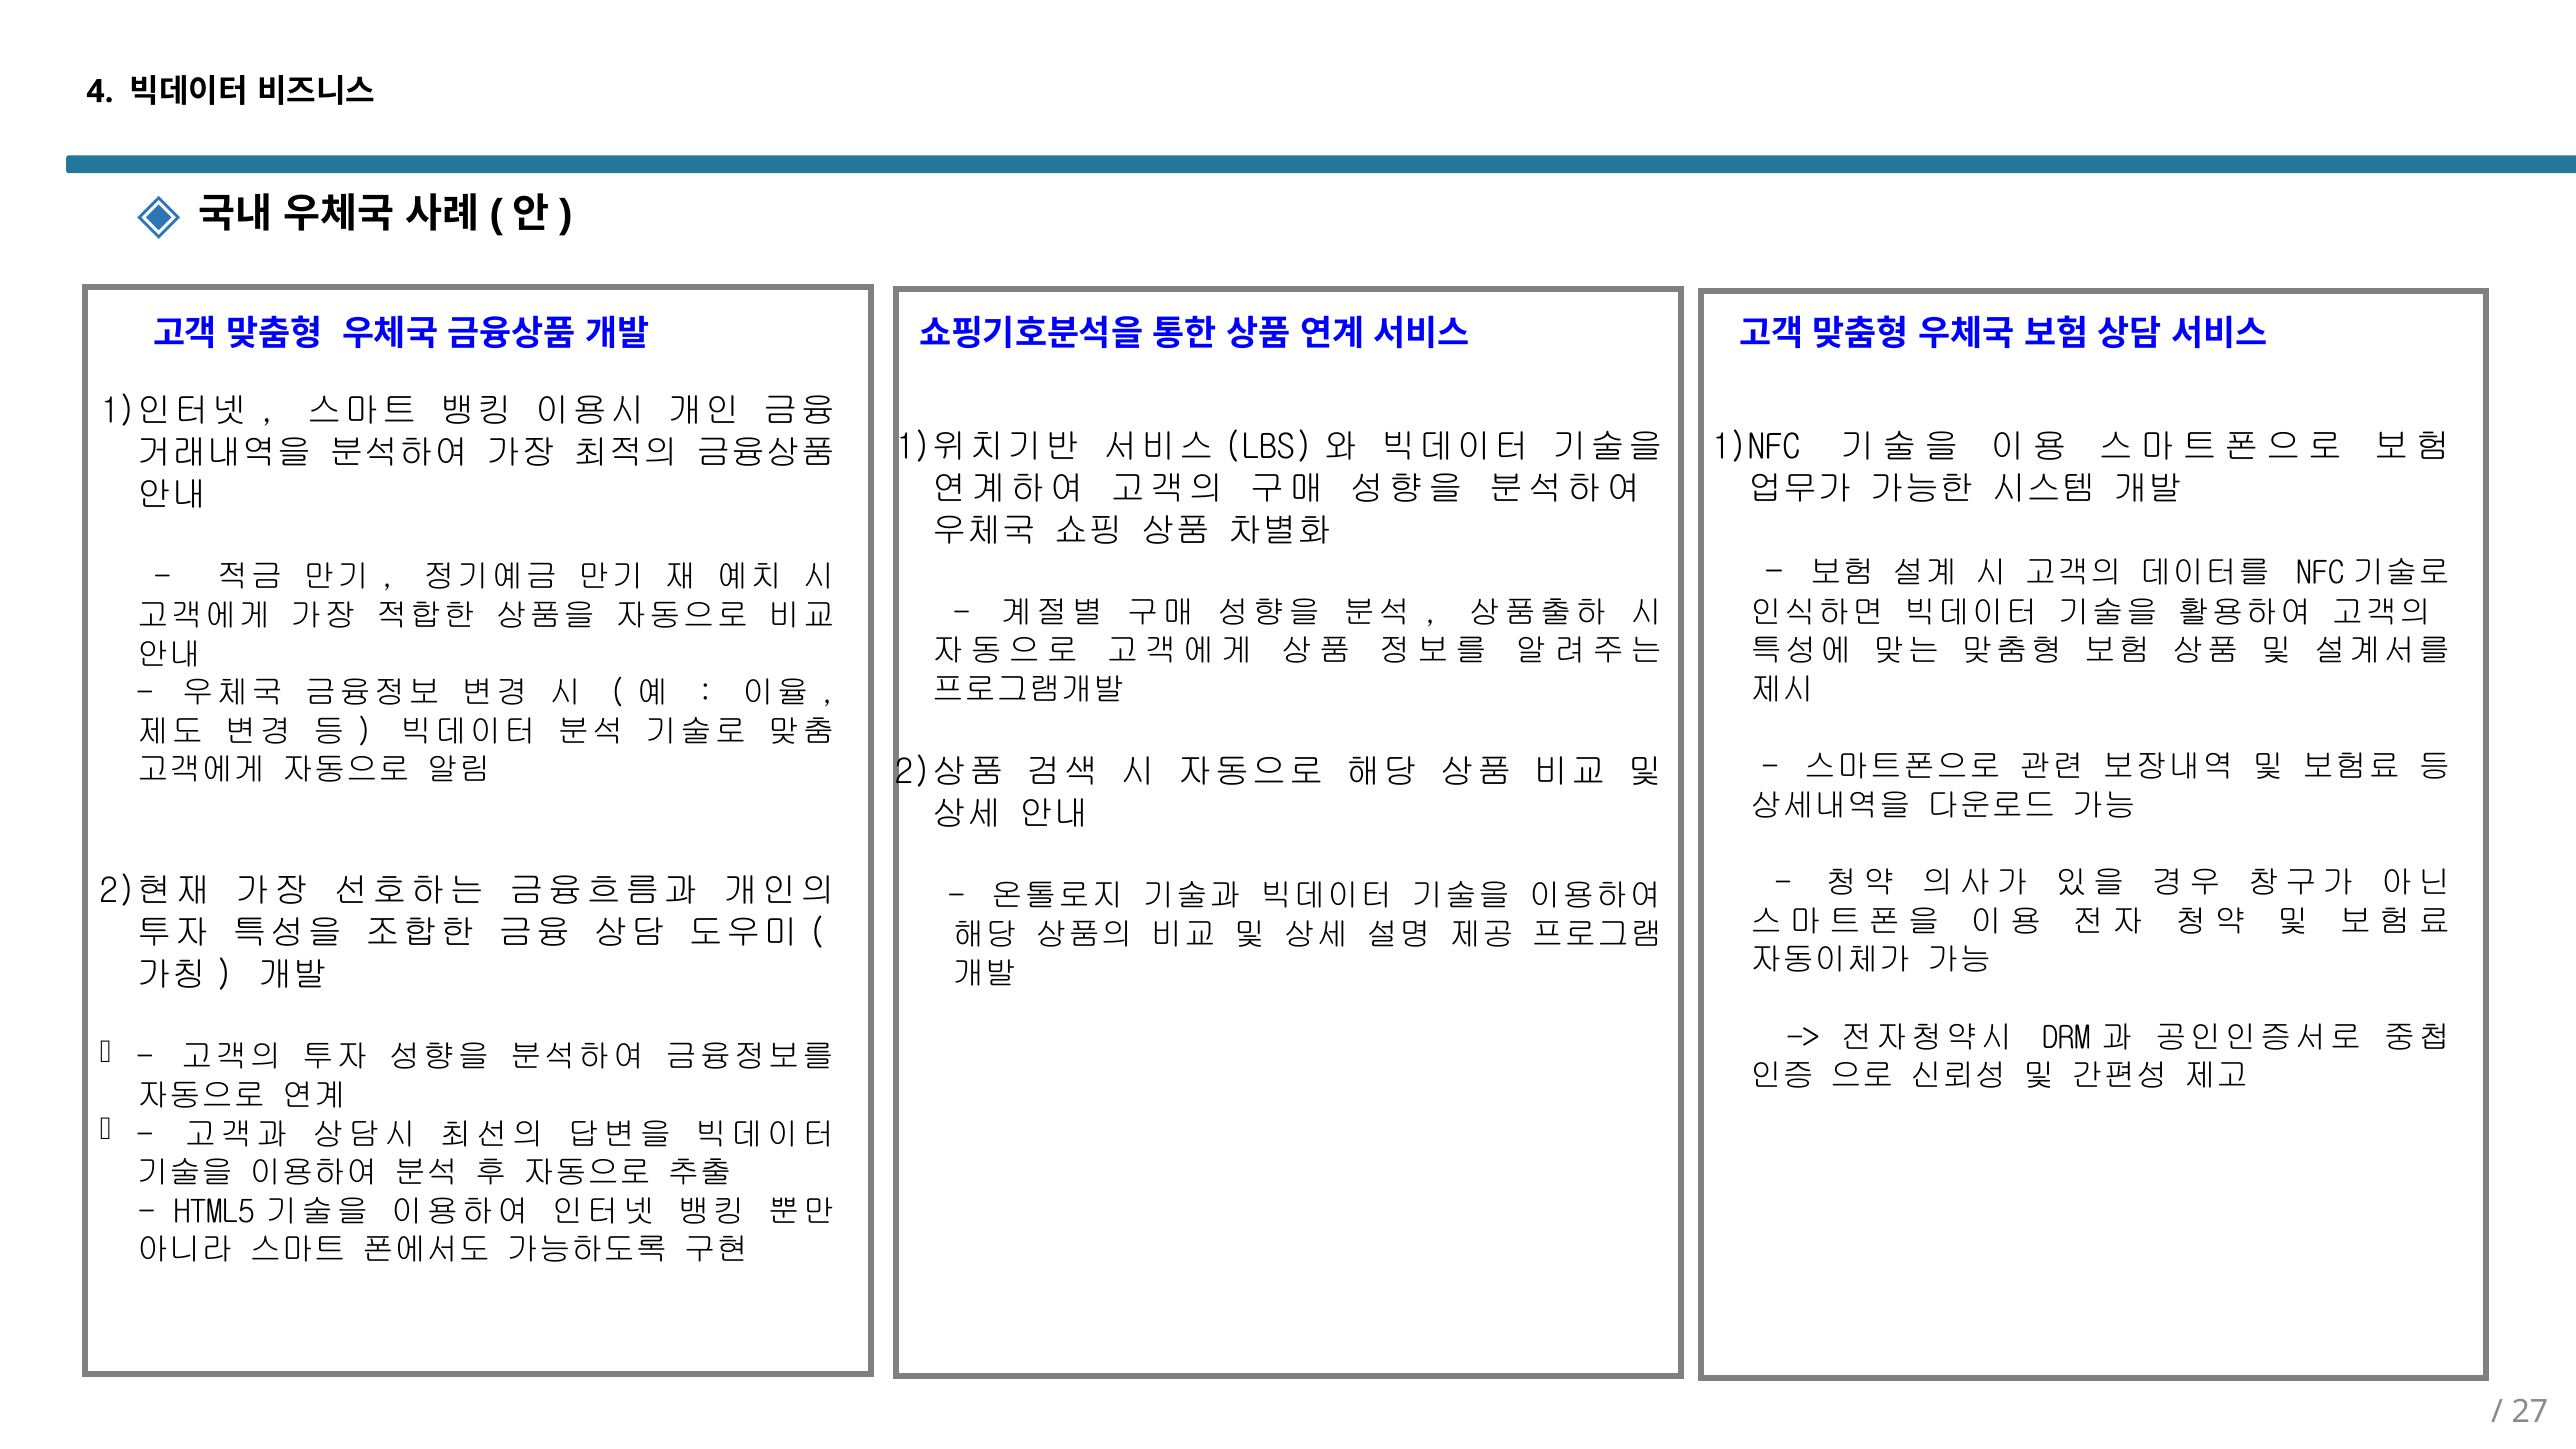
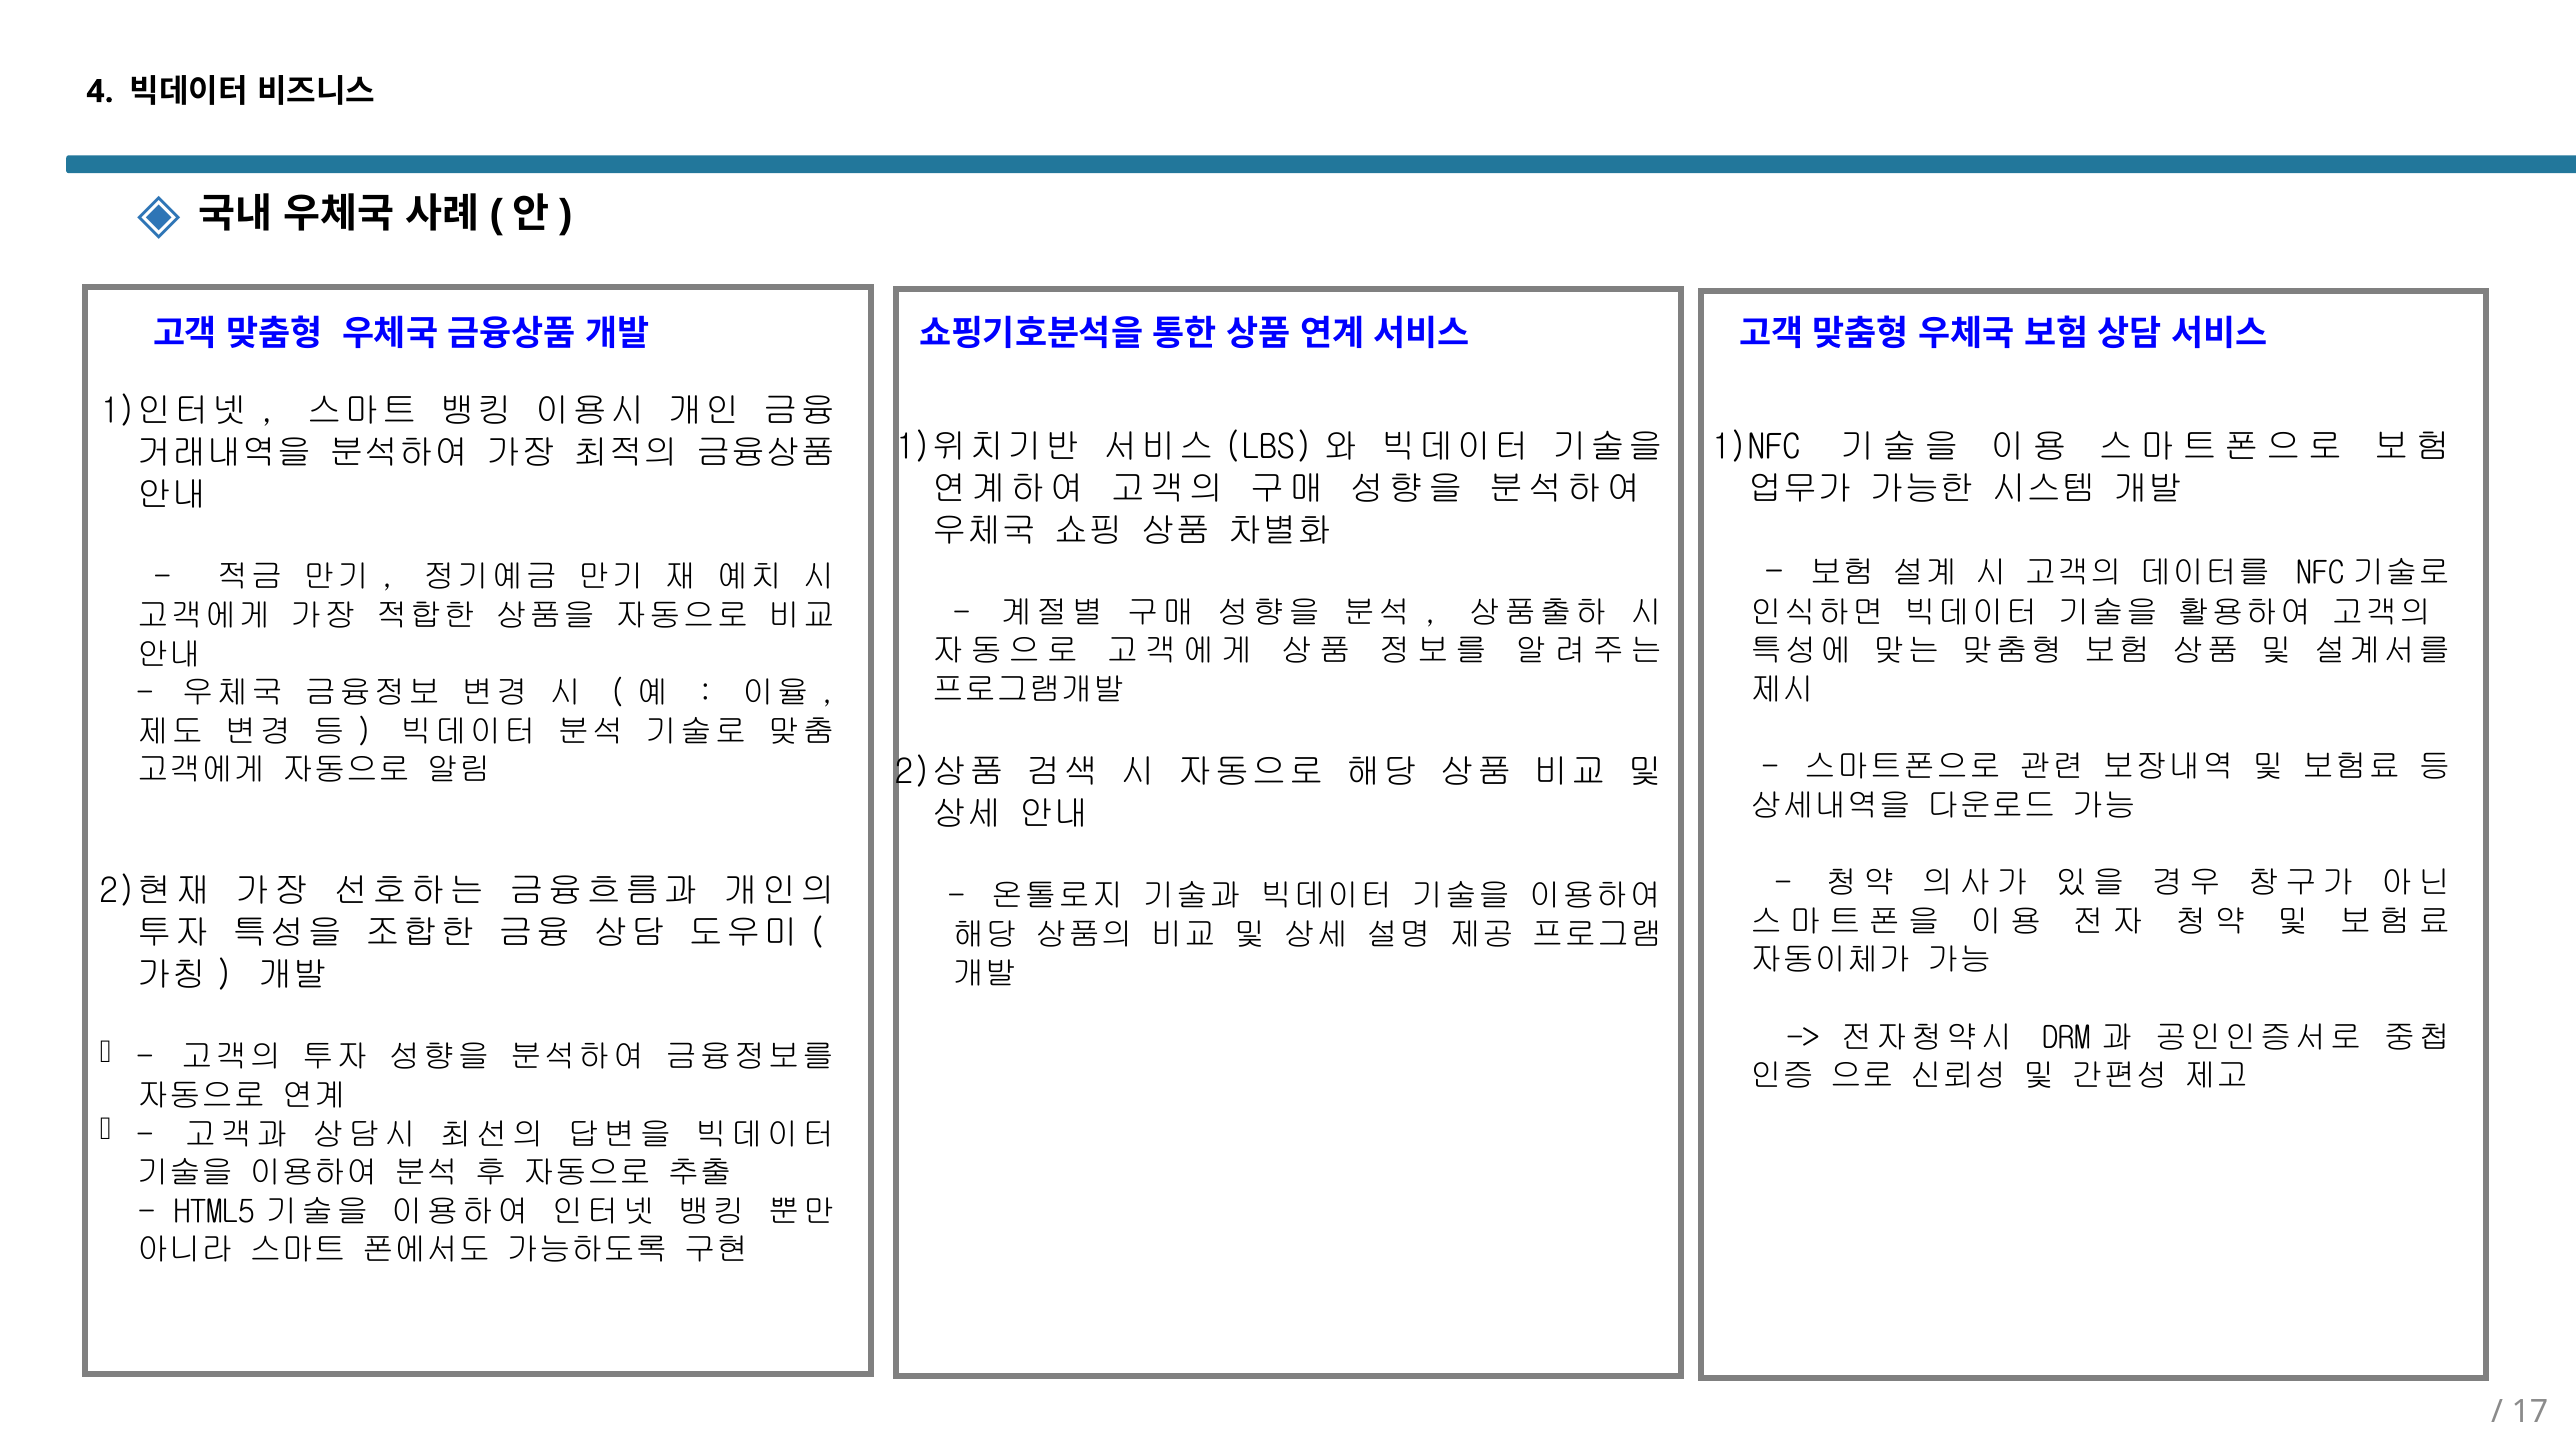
27: 27 -> 17 (2530, 1412)
